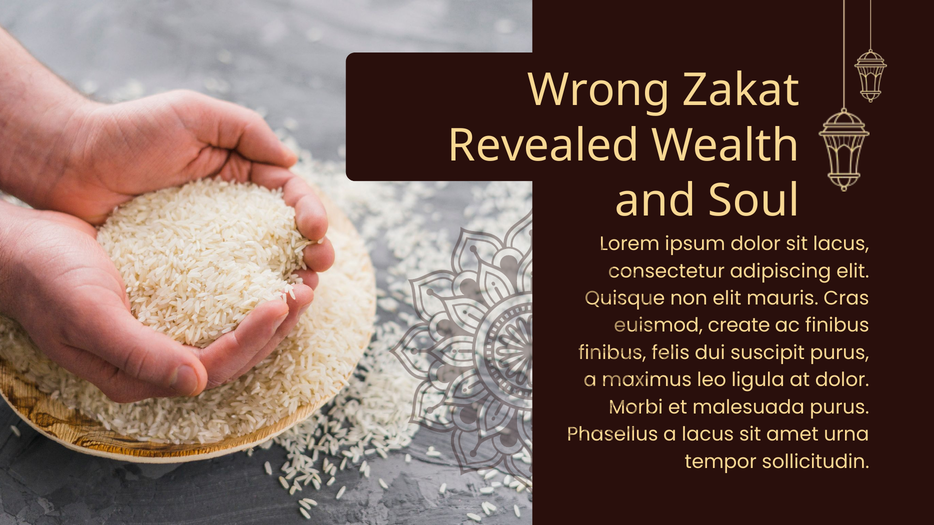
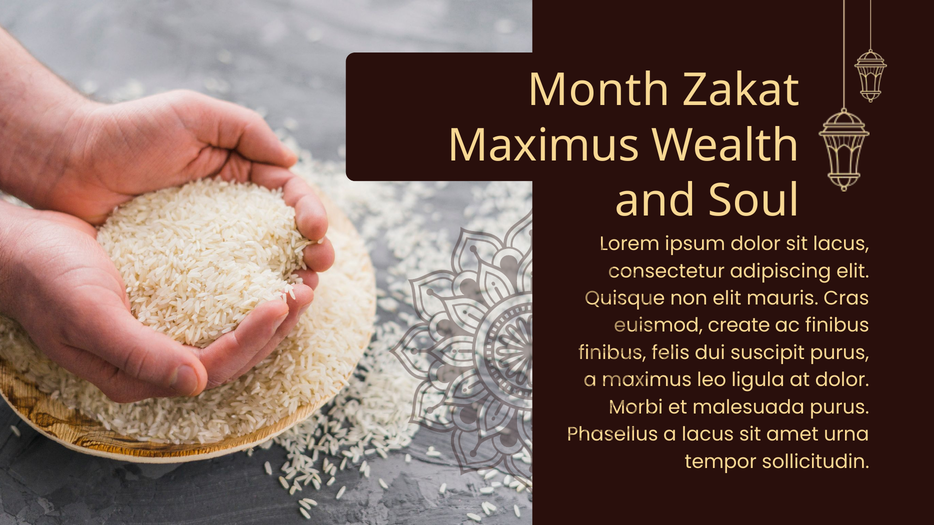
Wrong: Wrong -> Month (599, 90)
Revealed: Revealed -> Maximus (544, 146)
